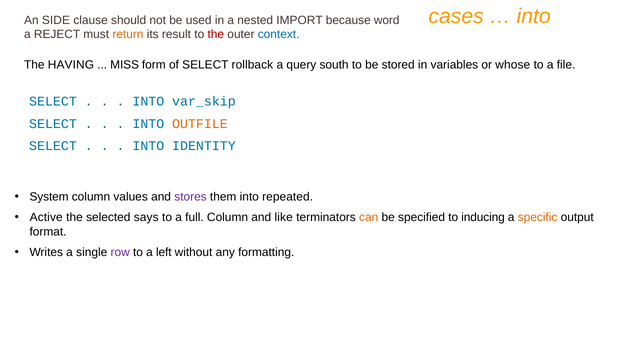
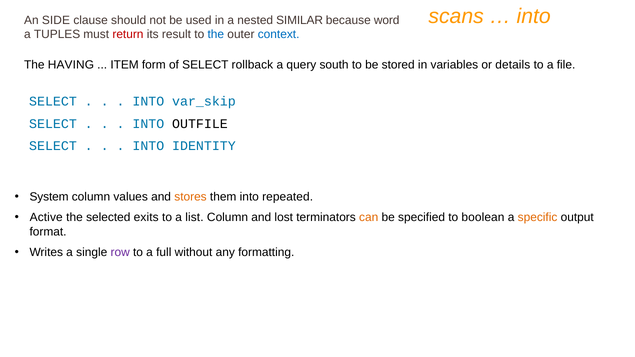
cases: cases -> scans (456, 17)
IMPORT: IMPORT -> SIMILAR (300, 20)
REJECT: REJECT -> TUPLES (57, 35)
return colour: orange -> red (128, 35)
the colour: red -> blue (216, 35)
MISS: MISS -> ITEM (125, 65)
whose: whose -> details (513, 65)
OUTFILE colour: orange -> black (200, 124)
stores colour: purple -> orange (191, 197)
says: says -> exits (146, 218)
full: full -> list (194, 218)
like: like -> lost (284, 218)
inducing: inducing -> boolean (483, 218)
left: left -> full (164, 252)
